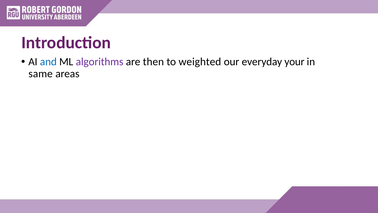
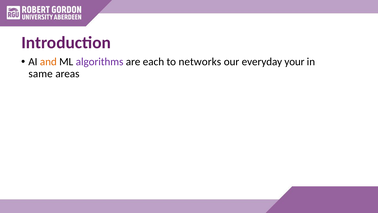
and colour: blue -> orange (48, 62)
then: then -> each (153, 62)
weighted: weighted -> networks (200, 62)
